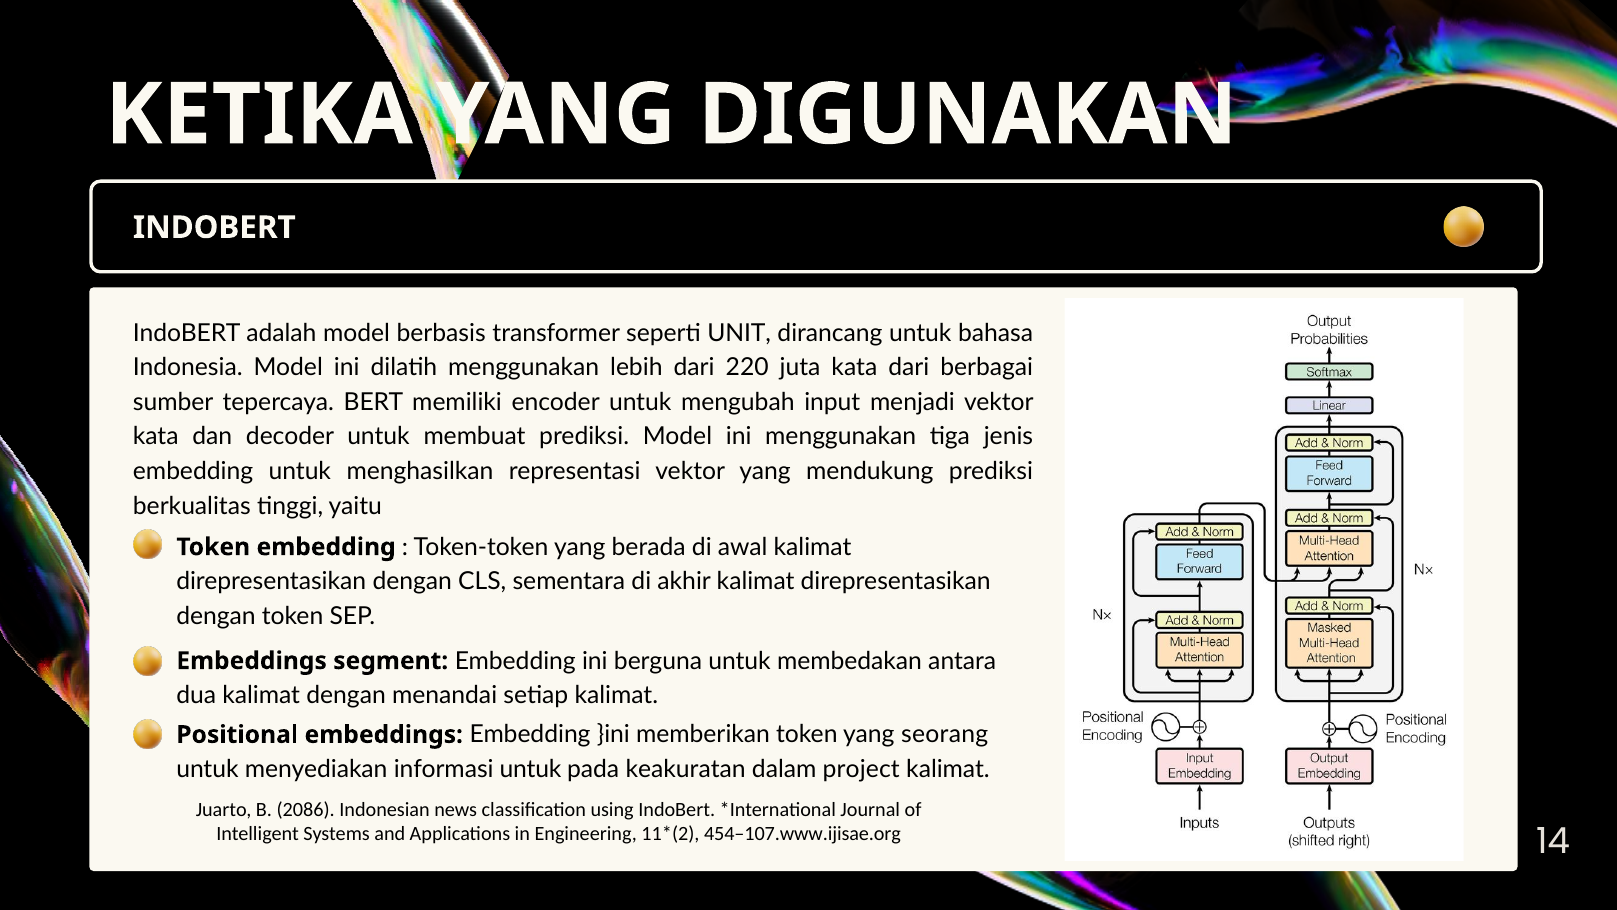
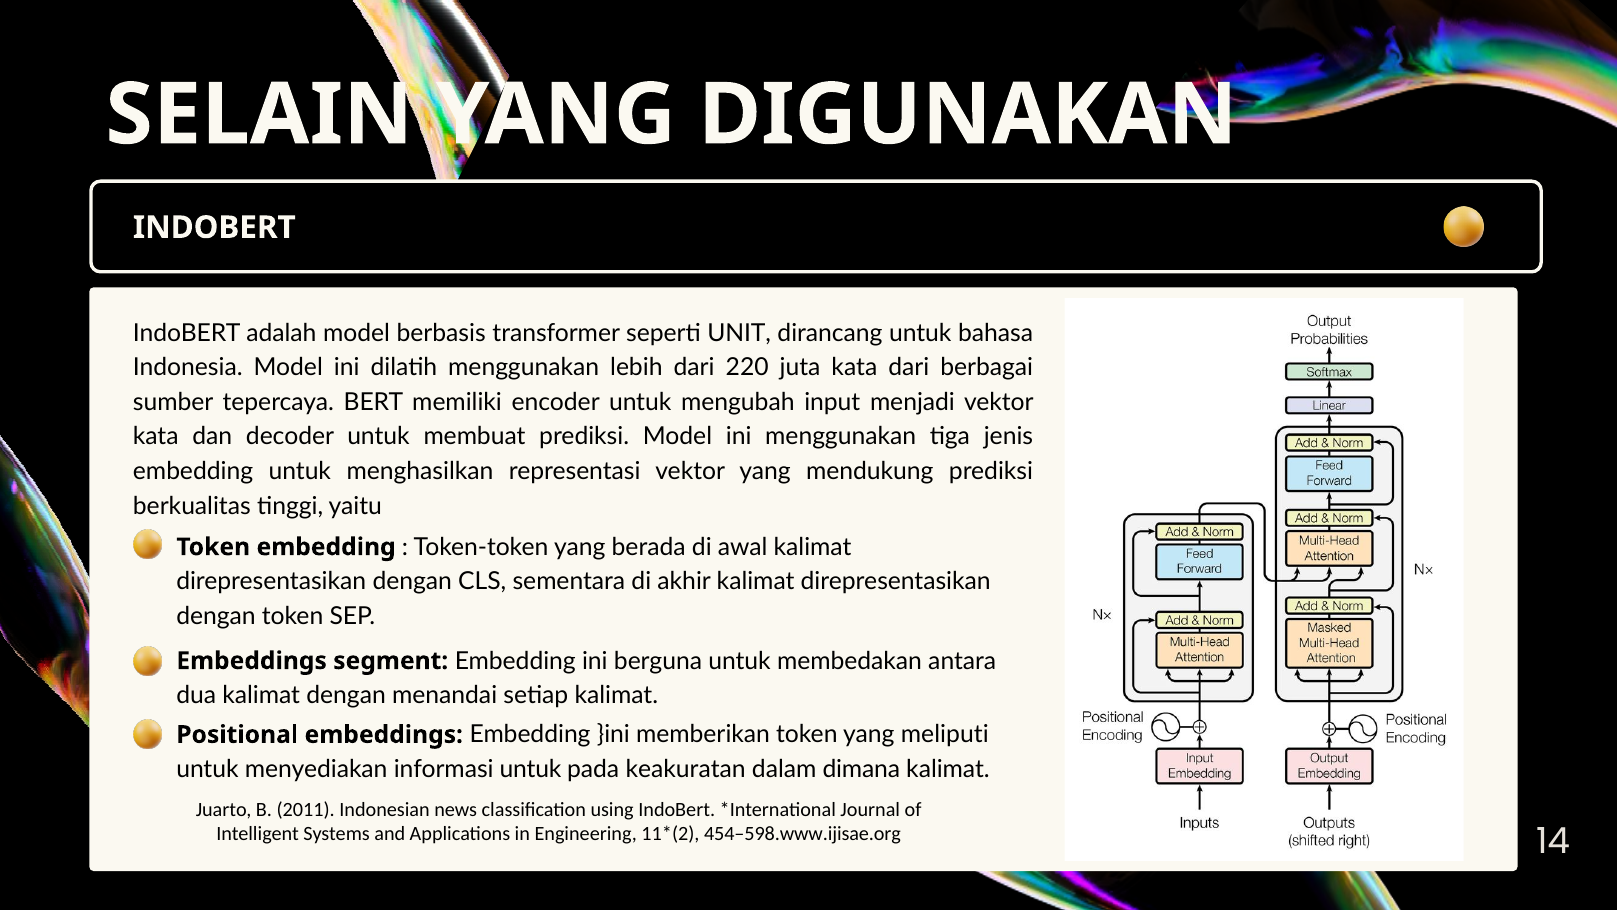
KETIKA: KETIKA -> SELAIN (259, 115)
seorang: seorang -> meliputi (945, 734)
project: project -> dimana (861, 769)
2086: 2086 -> 2011 (306, 809)
454–107.www.ijisae.org: 454–107.www.ijisae.org -> 454–598.www.ijisae.org (802, 834)
